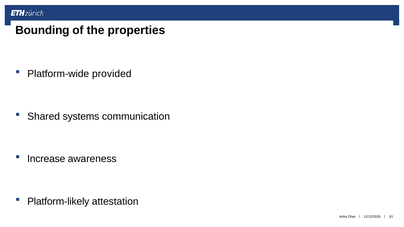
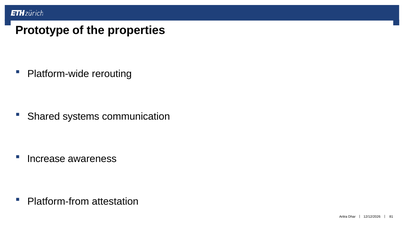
Bounding: Bounding -> Prototype (42, 30)
provided: provided -> rerouting (112, 74)
Platform-likely: Platform-likely -> Platform-from (58, 202)
